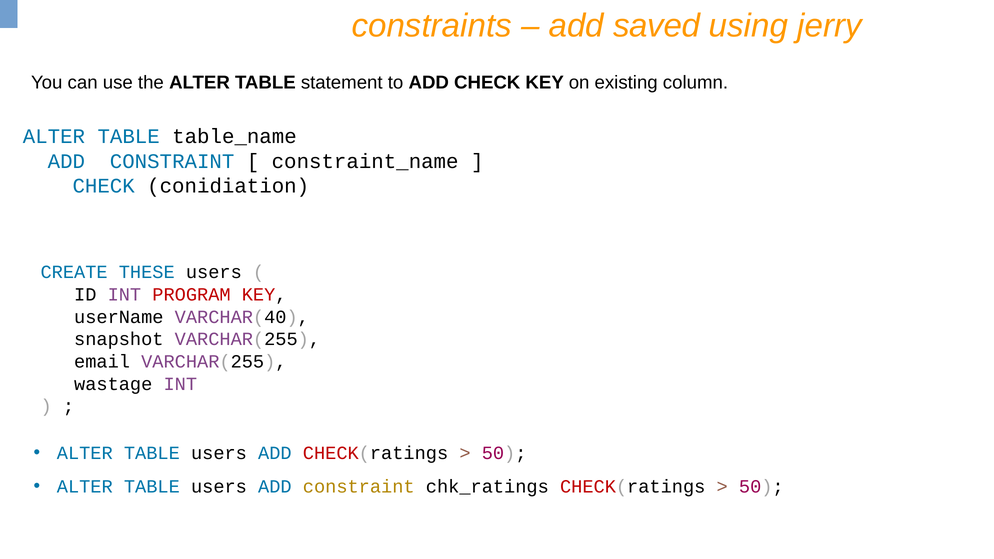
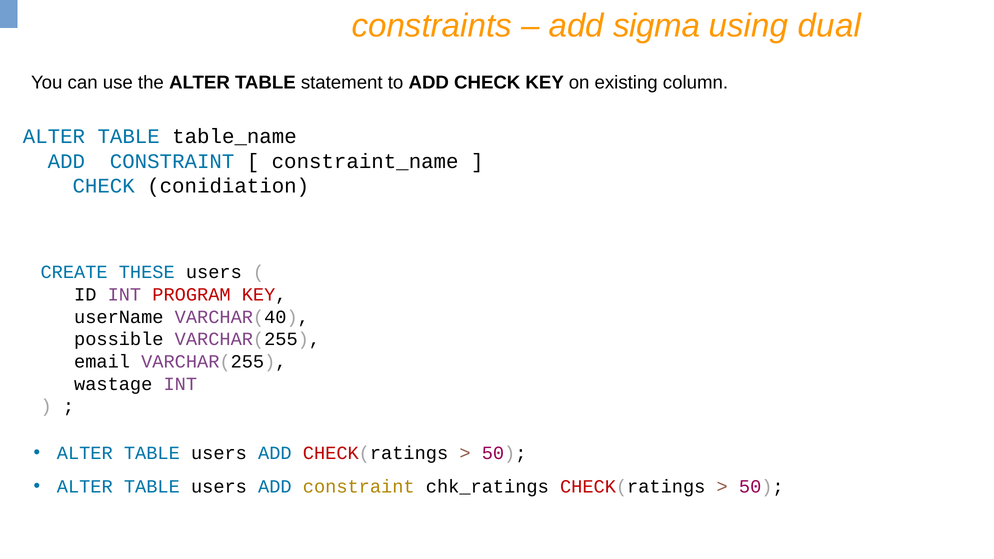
saved: saved -> sigma (657, 26)
jerry: jerry -> dual (829, 26)
snapshot: snapshot -> possible (119, 339)
